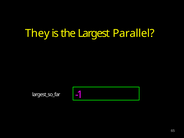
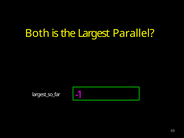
They: They -> Both (37, 33)
